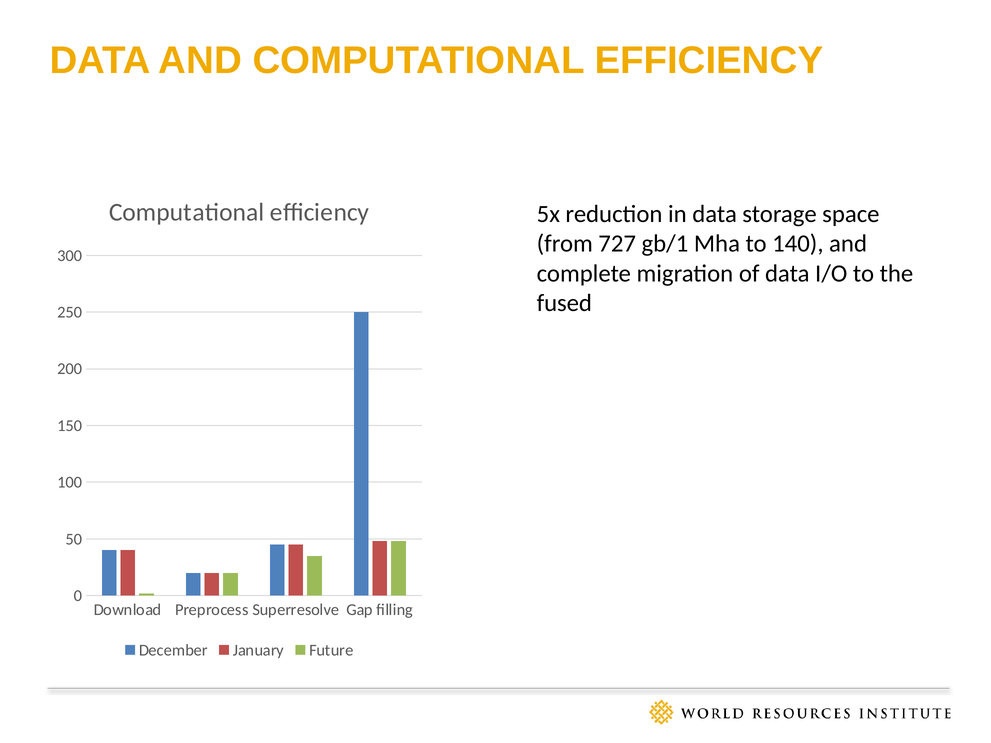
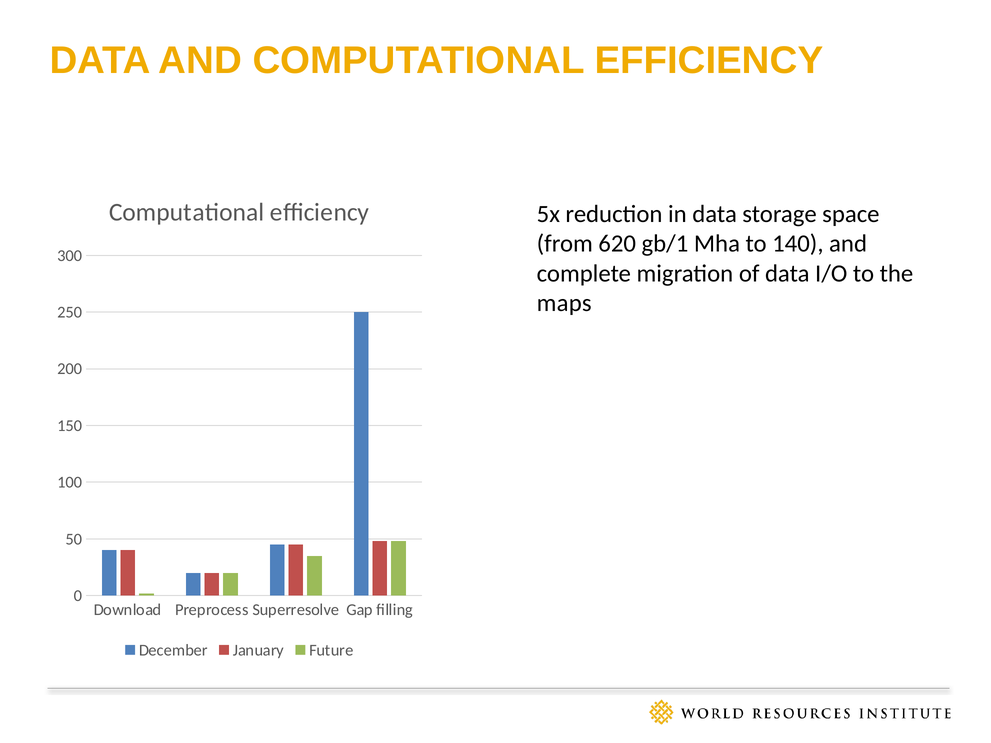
727: 727 -> 620 (617, 244)
fused: fused -> maps (564, 303)
